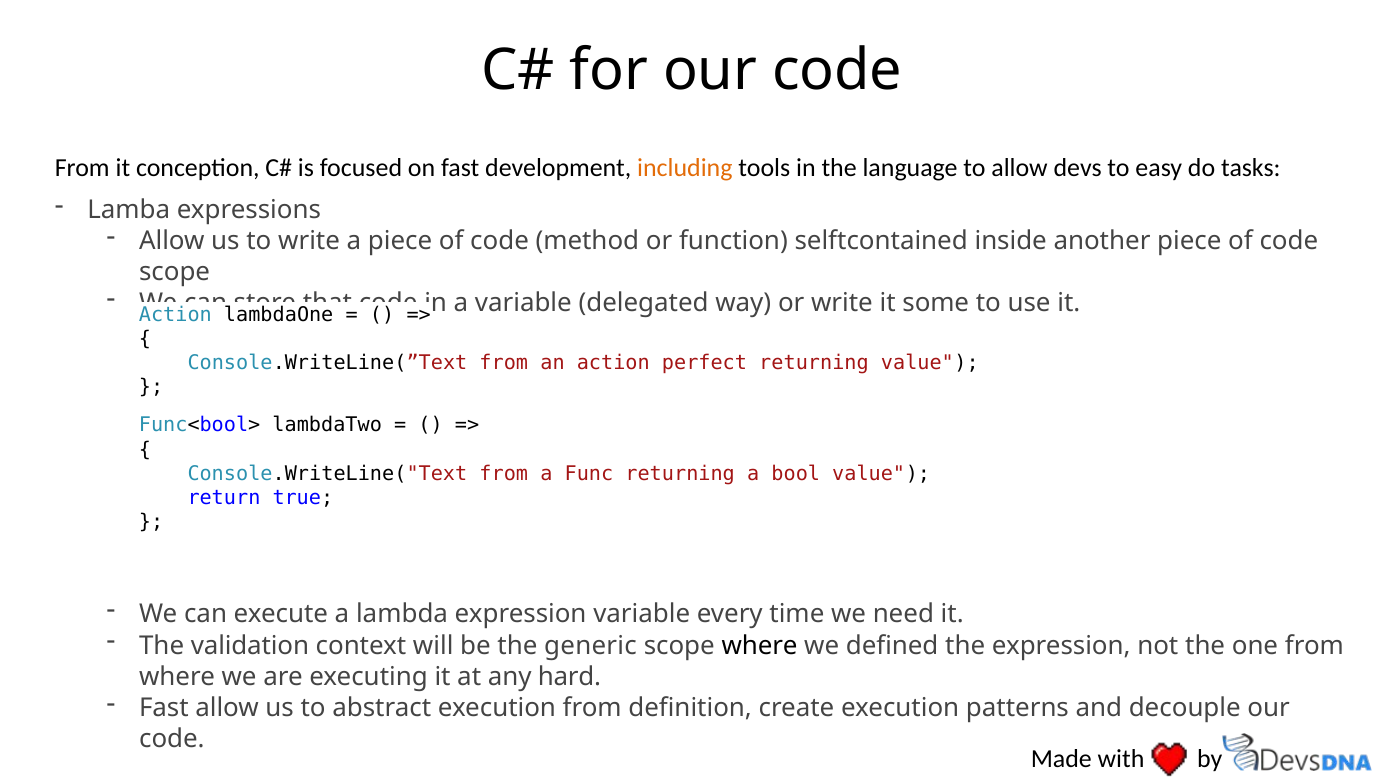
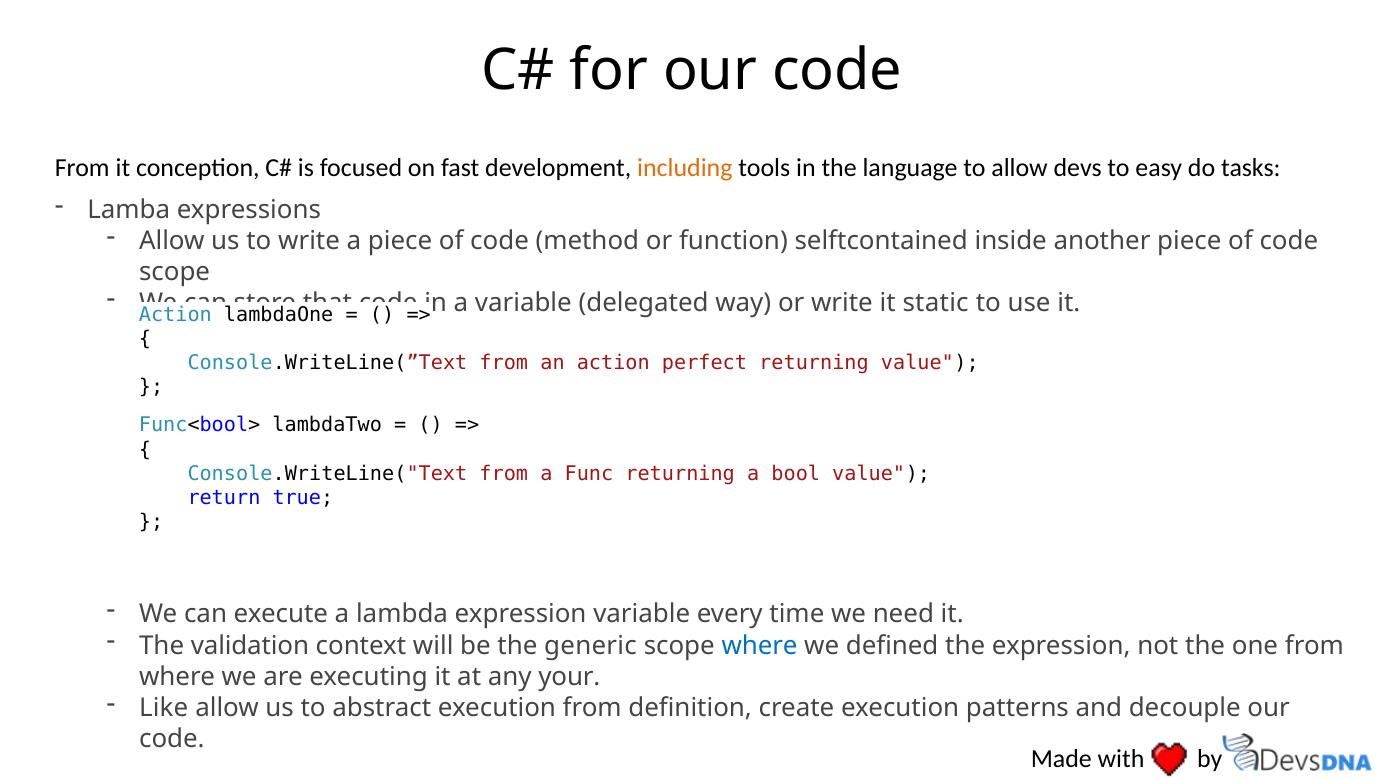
some: some -> static (936, 303)
where colour: black -> blue (760, 645)
hard: hard -> your (569, 677)
Fast: Fast -> Like (164, 708)
